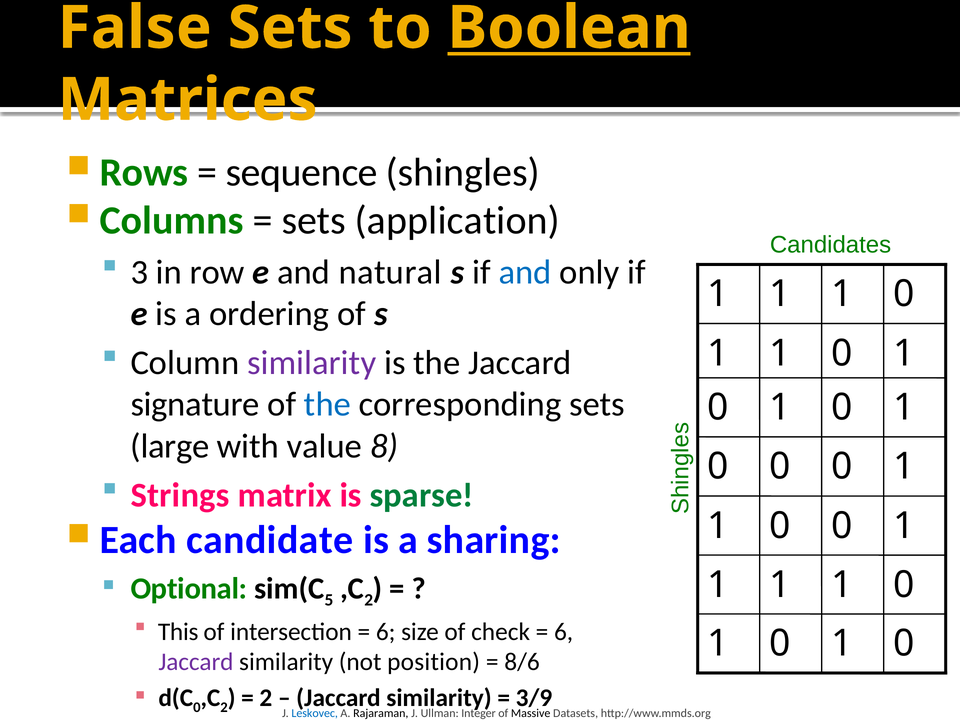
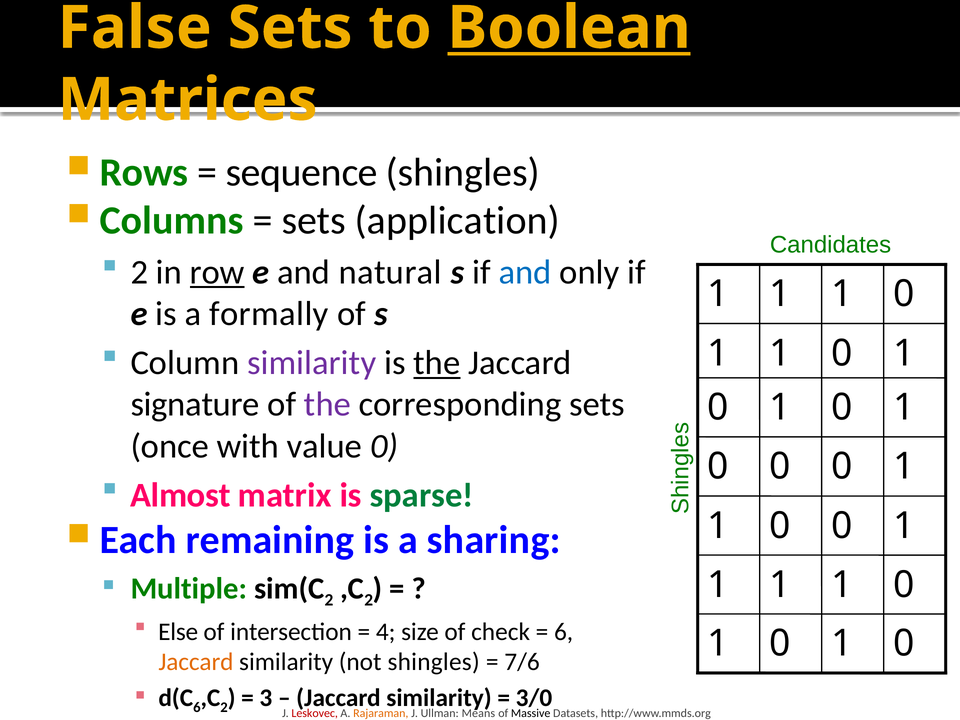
3: 3 -> 2 (139, 272)
row underline: none -> present (217, 272)
ordering: ordering -> formally (269, 314)
the underline: none -> present (437, 363)
the colour: blue -> purple (328, 404)
large: large -> once (170, 446)
value 8: 8 -> 0 (384, 446)
Strings: Strings -> Almost (180, 495)
candidate: candidate -> remaining (270, 540)
Optional: Optional -> Multiple (189, 588)
5: 5 -> 2 (329, 600)
This: This -> Else (178, 632)
6: 6 -> 4 (386, 632)
Jaccard colour: purple -> orange (196, 662)
not position: position -> shingles (434, 662)
8/6: 8/6 -> 7/6 (522, 662)
0: 0 -> 6 (197, 708)
2: 2 -> 3 (266, 698)
3/9: 3/9 -> 3/0 (534, 698)
Leskovec colour: blue -> red (315, 713)
Rajaraman colour: black -> orange (381, 713)
Integer: Integer -> Means (478, 713)
